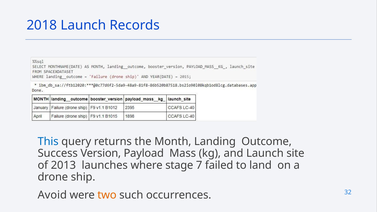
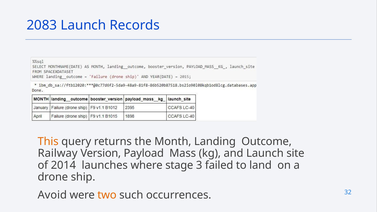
2018: 2018 -> 2083 (42, 25)
This colour: blue -> orange (48, 141)
Success: Success -> Railway (58, 153)
2013: 2013 -> 2014 (63, 165)
7: 7 -> 3 (199, 165)
